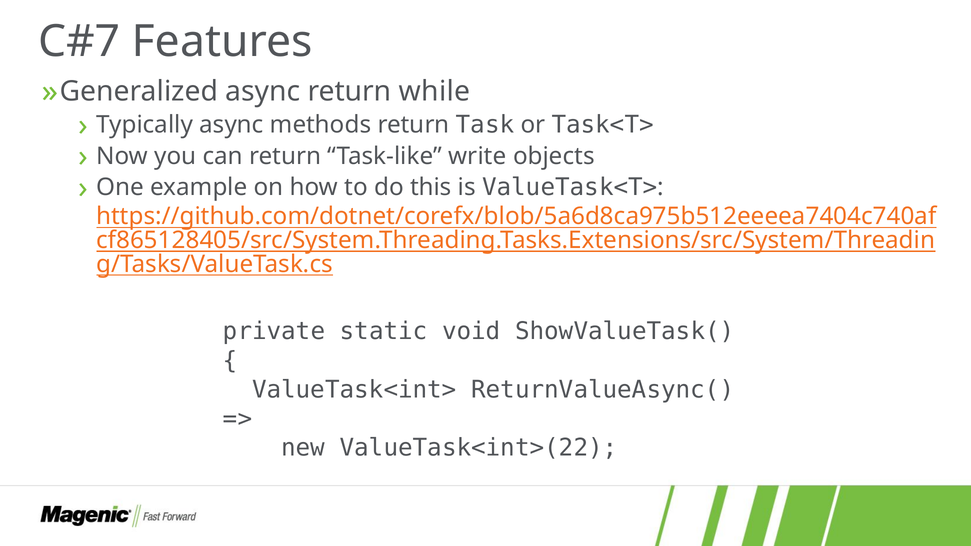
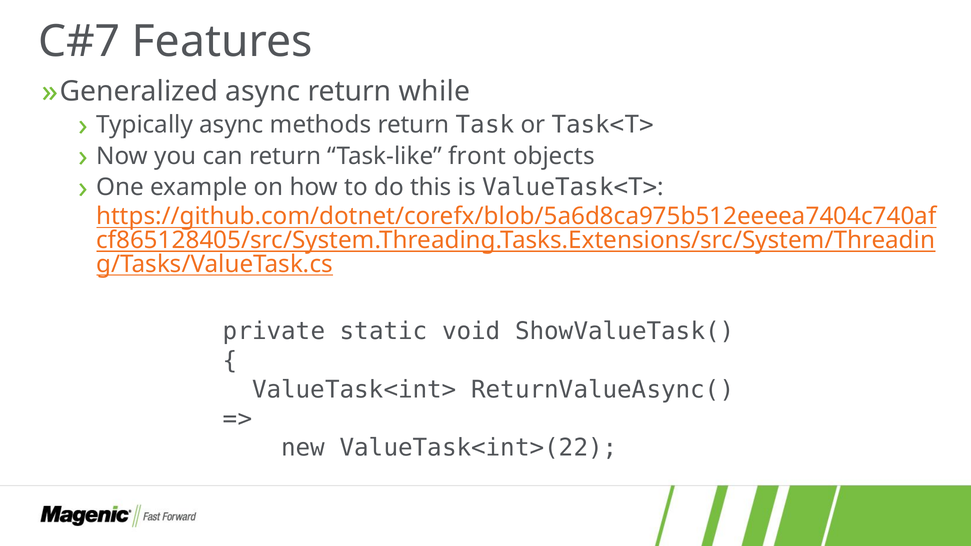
write: write -> front (477, 156)
